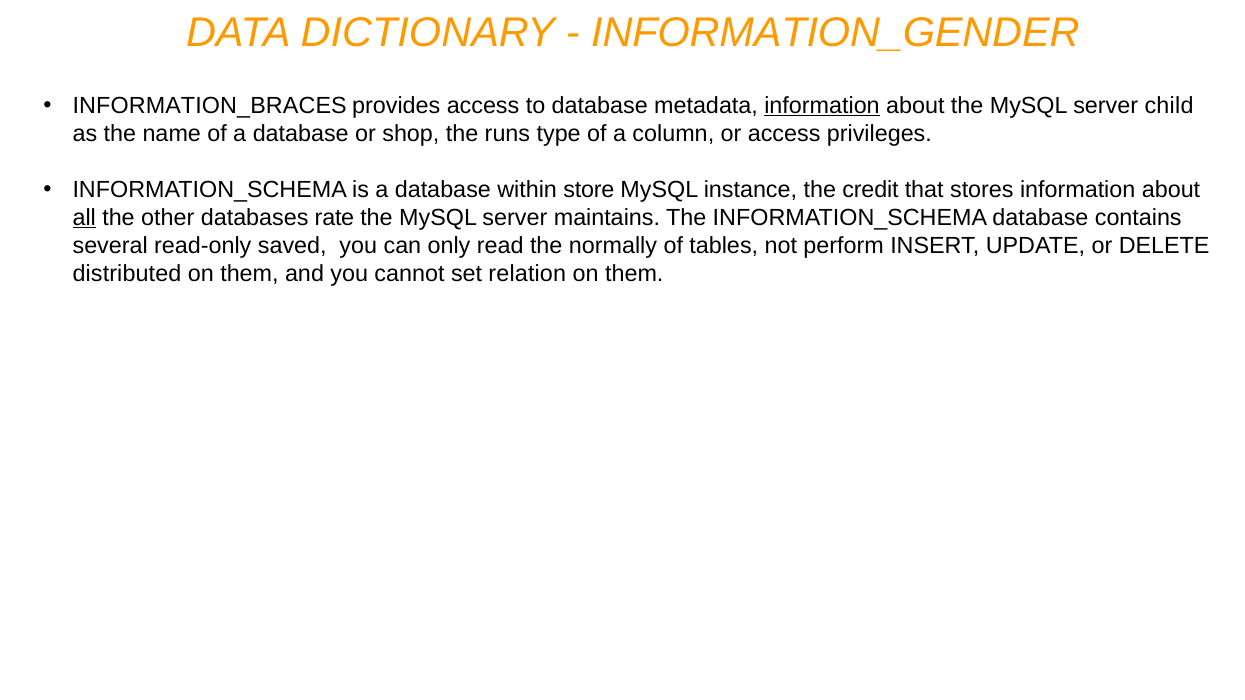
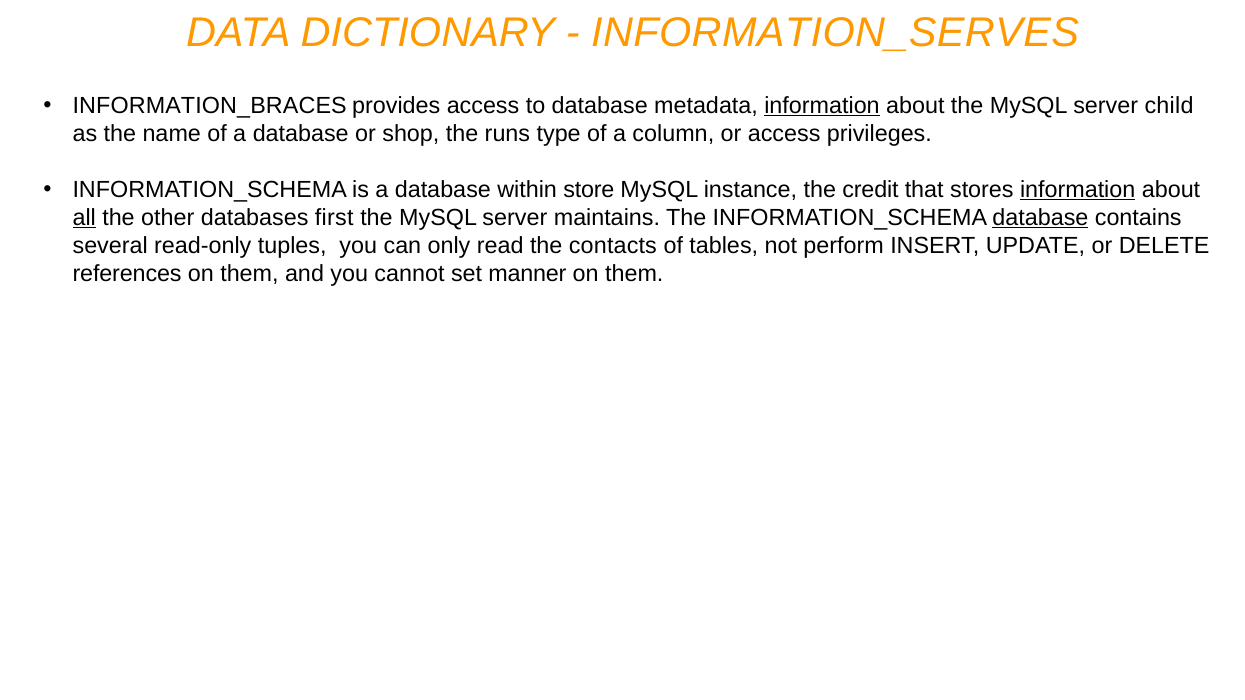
INFORMATION_GENDER: INFORMATION_GENDER -> INFORMATION_SERVES (835, 32)
information underline: none -> present (1078, 190)
rate: rate -> first (334, 218)
database underline: none -> present (1040, 218)
saved: saved -> tuples (292, 246)
normally: normally -> contacts (613, 246)
distributed: distributed -> references (127, 274)
relation: relation -> manner (527, 274)
